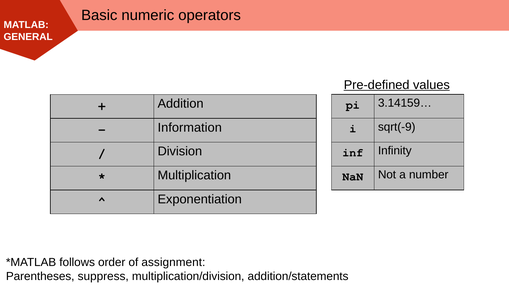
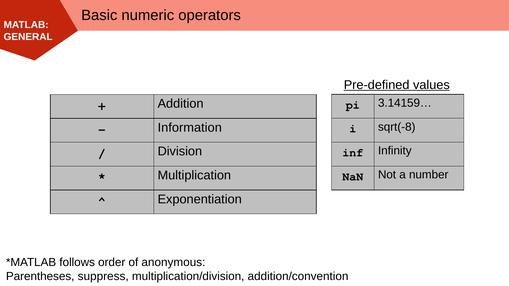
sqrt(-9: sqrt(-9 -> sqrt(-8 (397, 127)
assignment: assignment -> anonymous (173, 263)
addition/statements: addition/statements -> addition/convention (298, 277)
